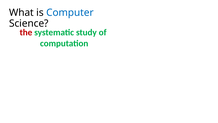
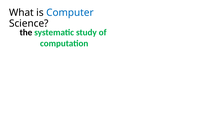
the colour: red -> black (26, 32)
